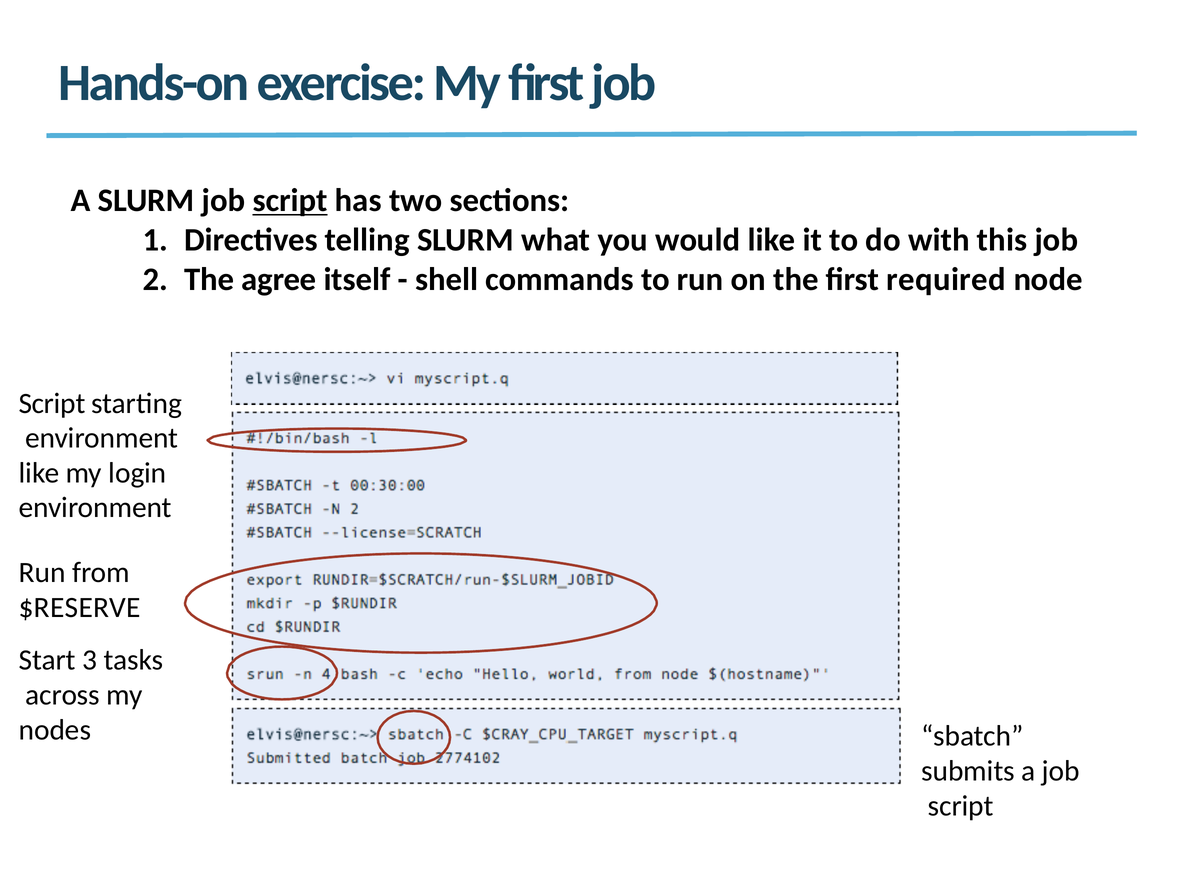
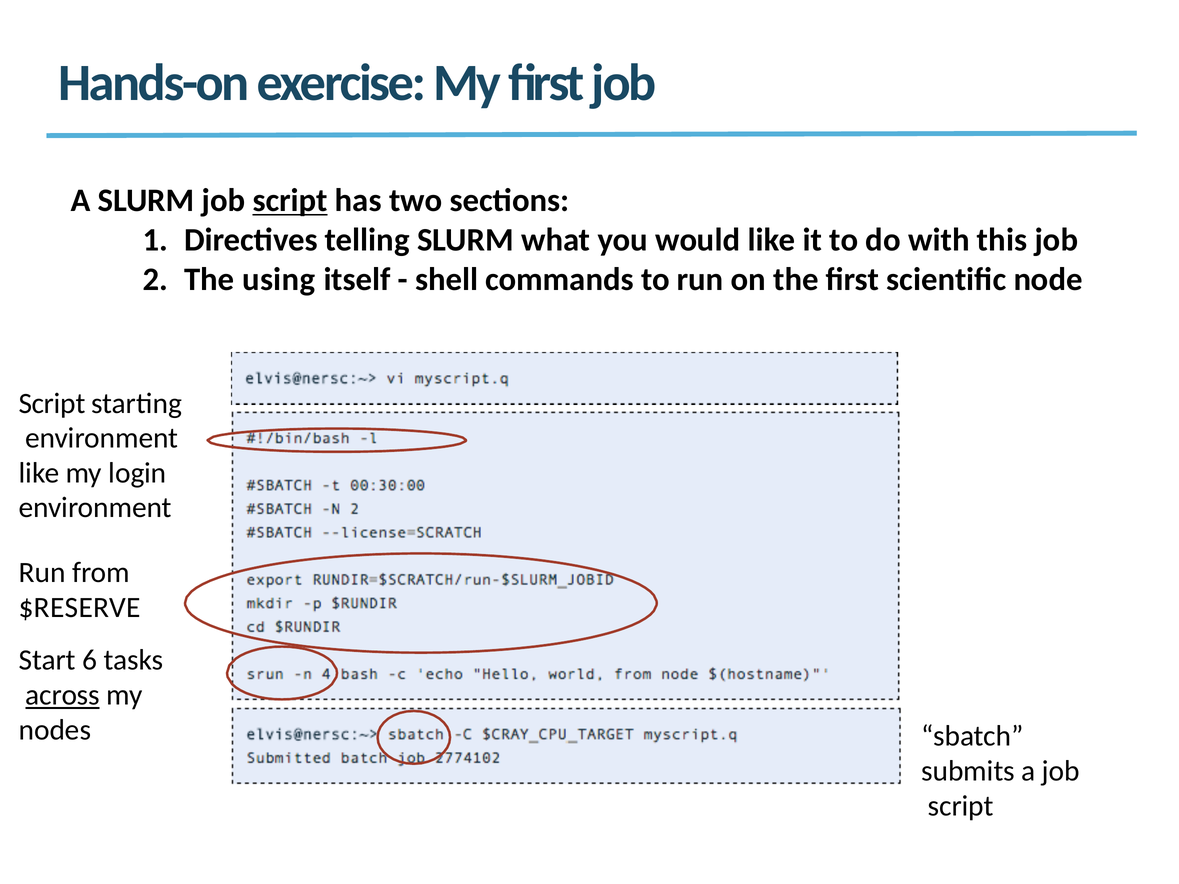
agree: agree -> using (279, 279)
required: required -> scientiﬁc (946, 279)
3: 3 -> 6 (90, 660)
across underline: none -> present (63, 695)
